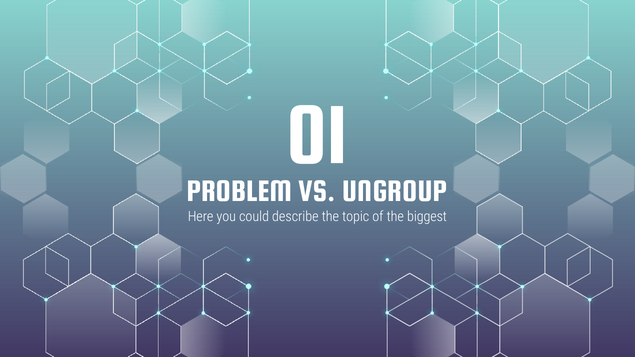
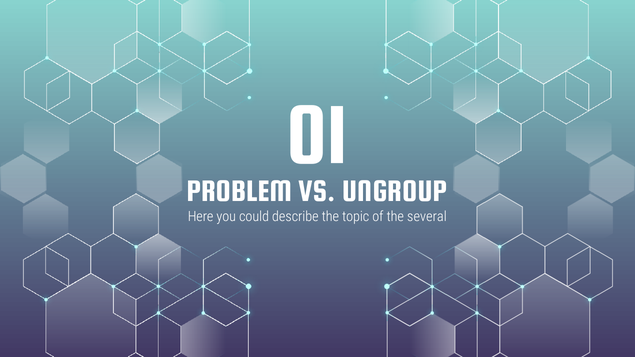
biggest: biggest -> several (427, 217)
